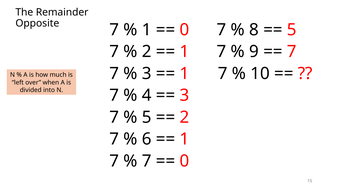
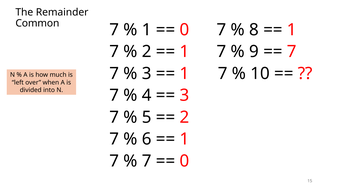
Opposite: Opposite -> Common (37, 23)
5: 5 -> 1 (292, 30)
